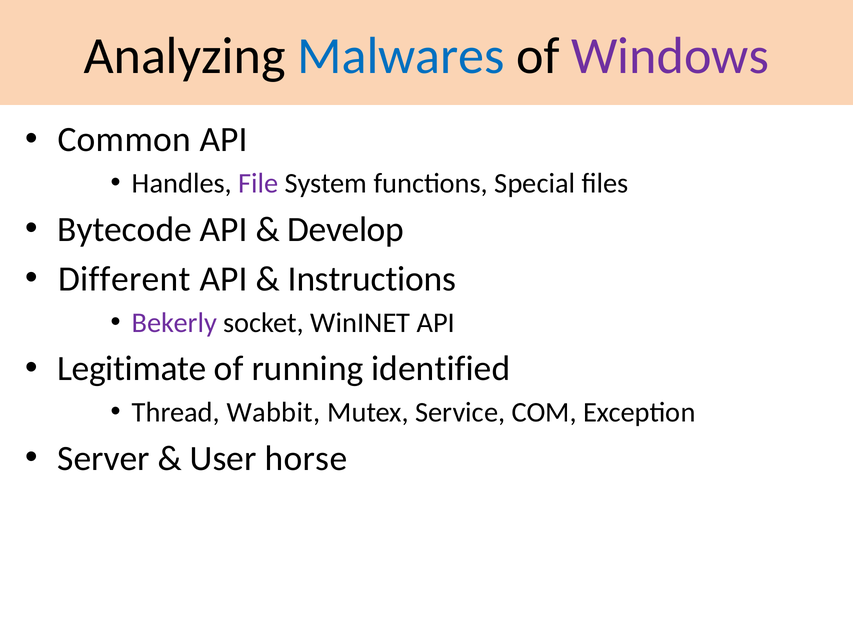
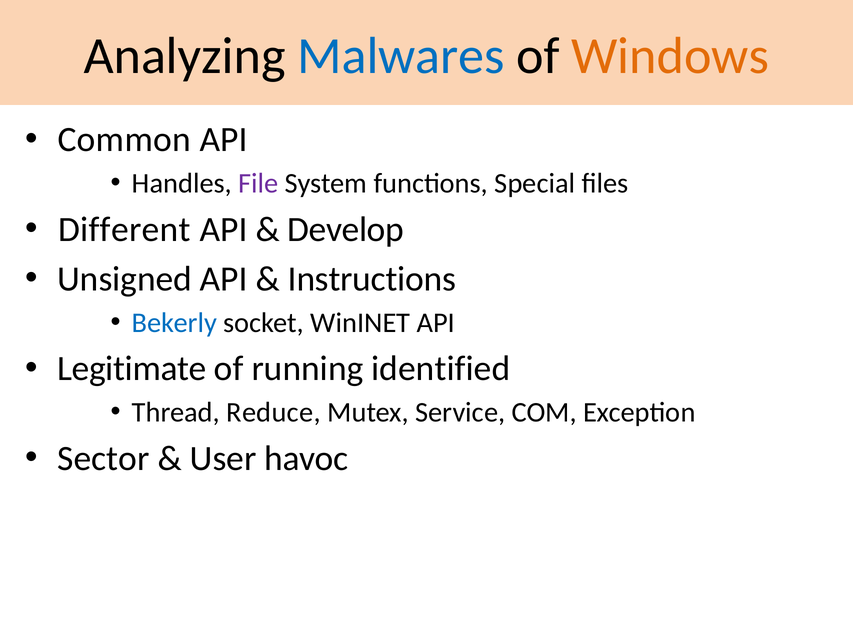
Windows colour: purple -> orange (670, 56)
Bytecode: Bytecode -> Different (124, 229)
Different: Different -> Unsigned (125, 279)
Bekerly colour: purple -> blue (174, 323)
Wabbit: Wabbit -> Reduce (273, 412)
Server: Server -> Sector (103, 458)
horse: horse -> havoc (306, 458)
